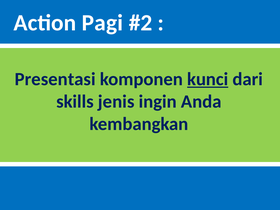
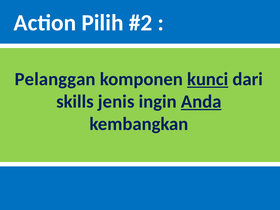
Pagi: Pagi -> Pilih (102, 23)
Presentasi: Presentasi -> Pelanggan (55, 79)
Anda underline: none -> present (201, 102)
